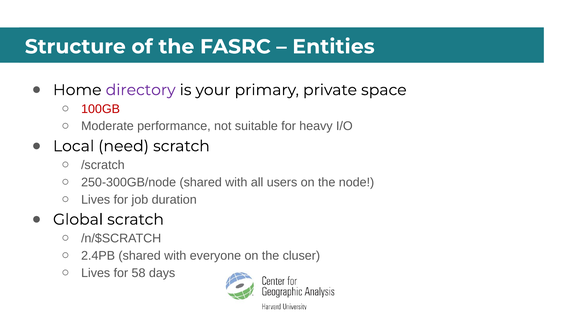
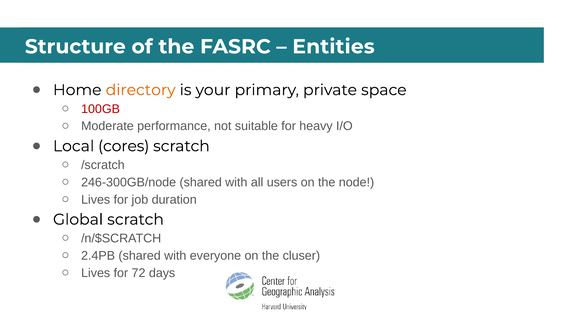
directory colour: purple -> orange (141, 90)
need: need -> cores (124, 146)
250-300GB/node: 250-300GB/node -> 246-300GB/node (129, 182)
58: 58 -> 72 (139, 273)
